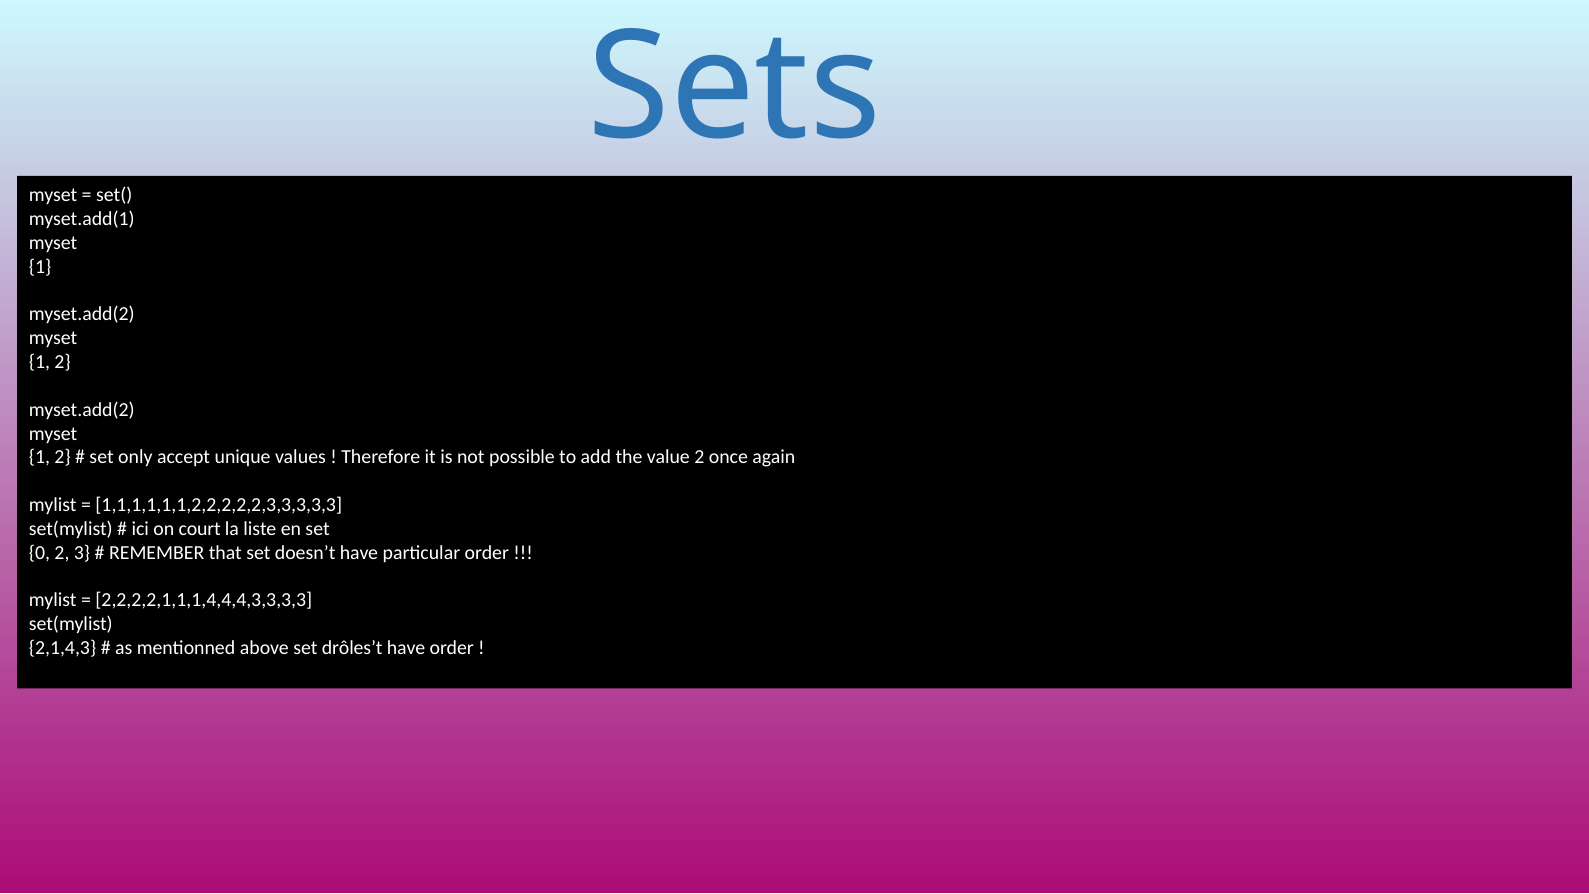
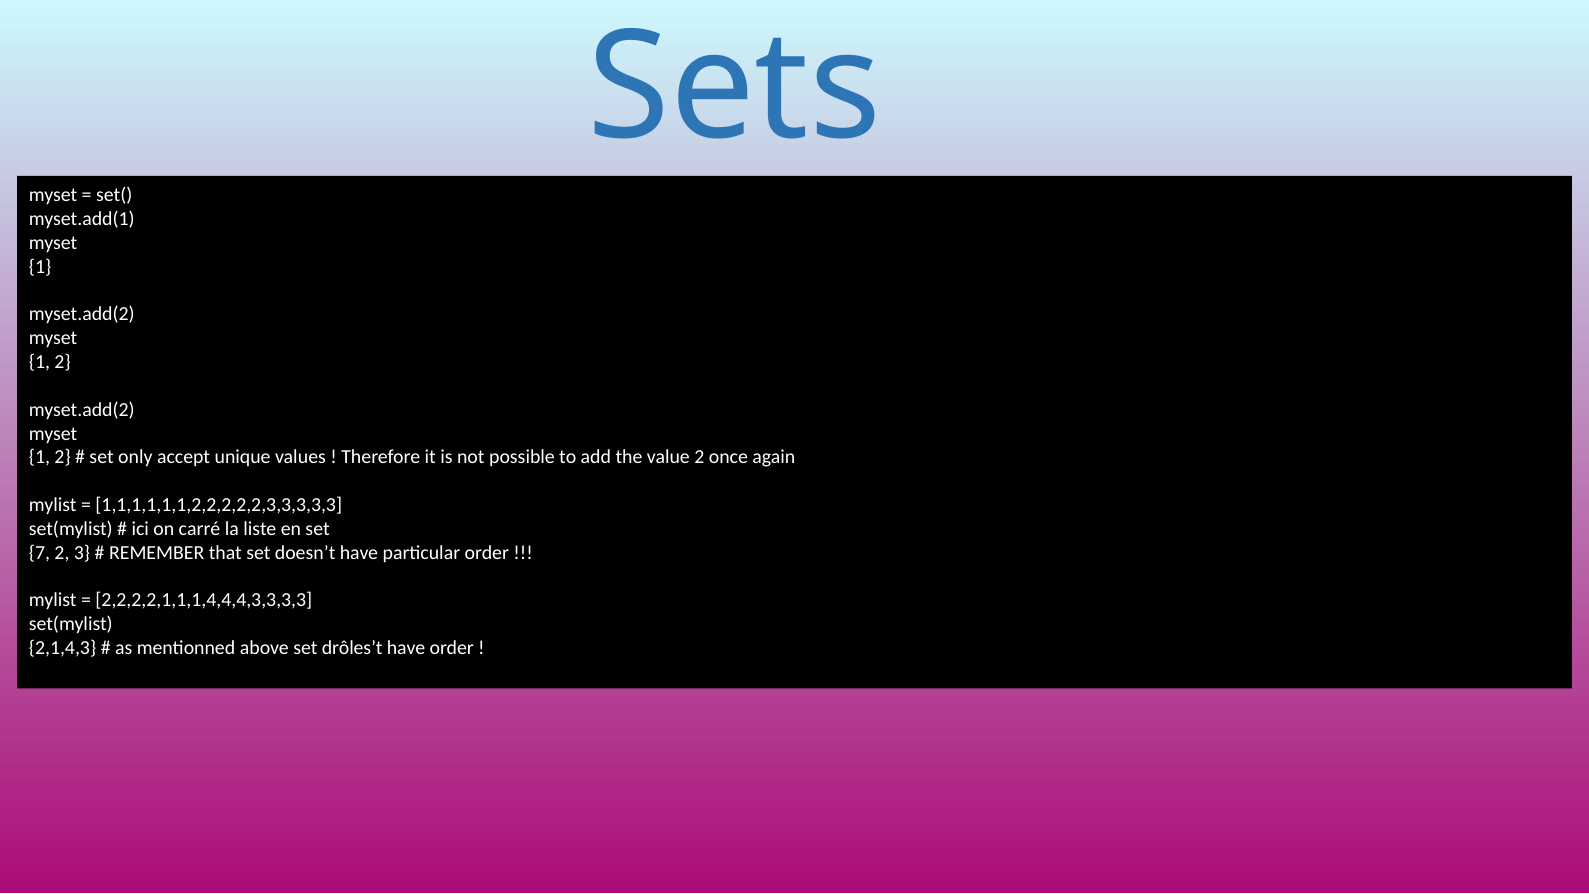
court: court -> carré (200, 529)
0: 0 -> 7 (39, 553)
